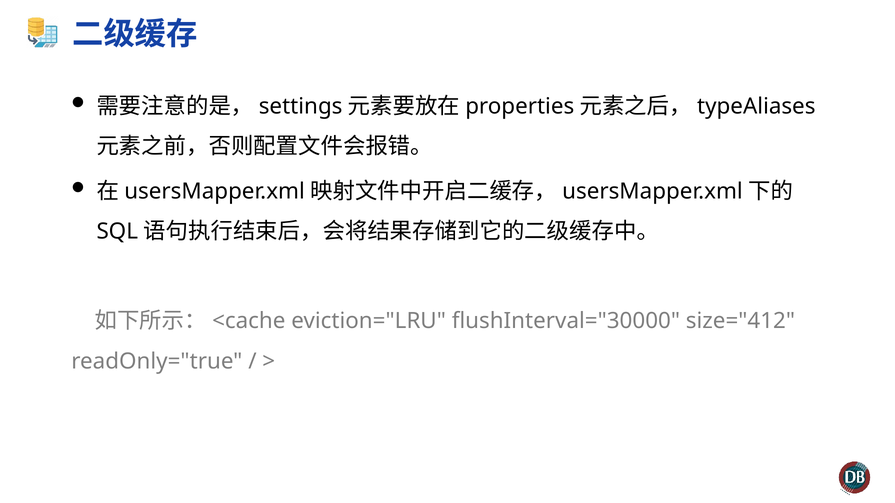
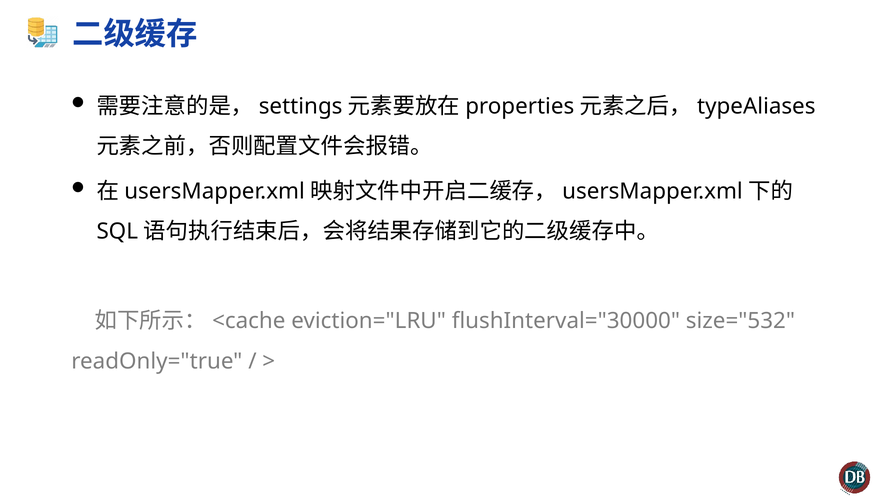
size="412: size="412 -> size="532 (740, 321)
